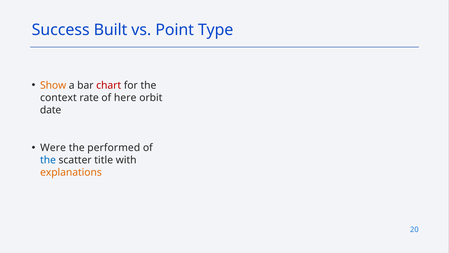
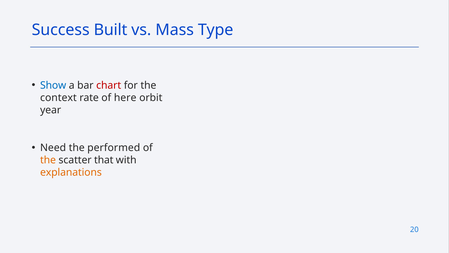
Point: Point -> Mass (175, 30)
Show colour: orange -> blue (53, 85)
date: date -> year (51, 110)
Were: Were -> Need (53, 148)
the colour: blue -> orange (48, 160)
title: title -> that (104, 160)
